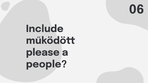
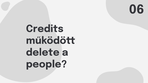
Include: Include -> Credits (45, 29)
please: please -> delete (43, 53)
